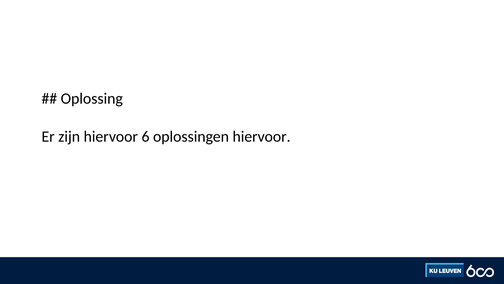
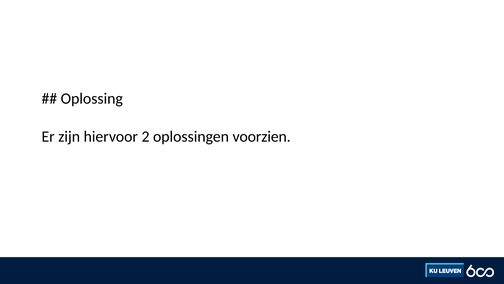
6: 6 -> 2 (145, 136)
oplossingen hiervoor: hiervoor -> voorzien (262, 136)
